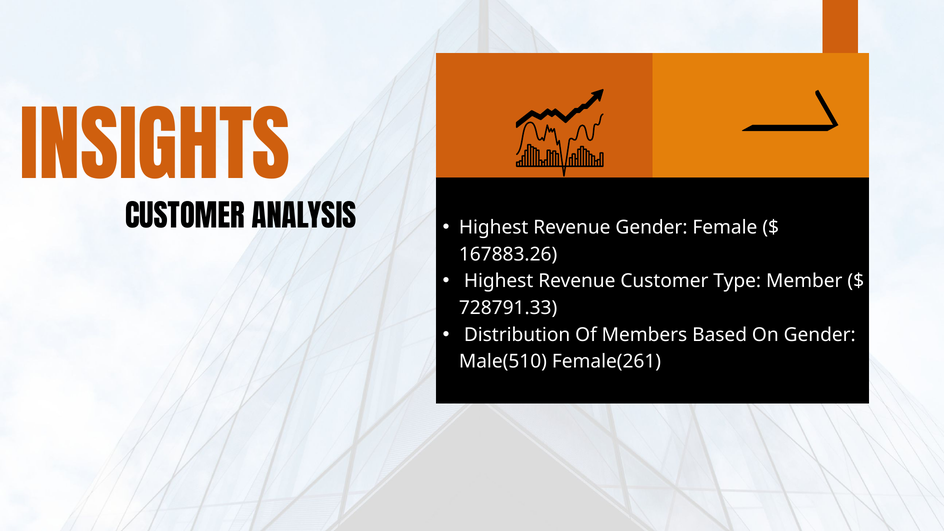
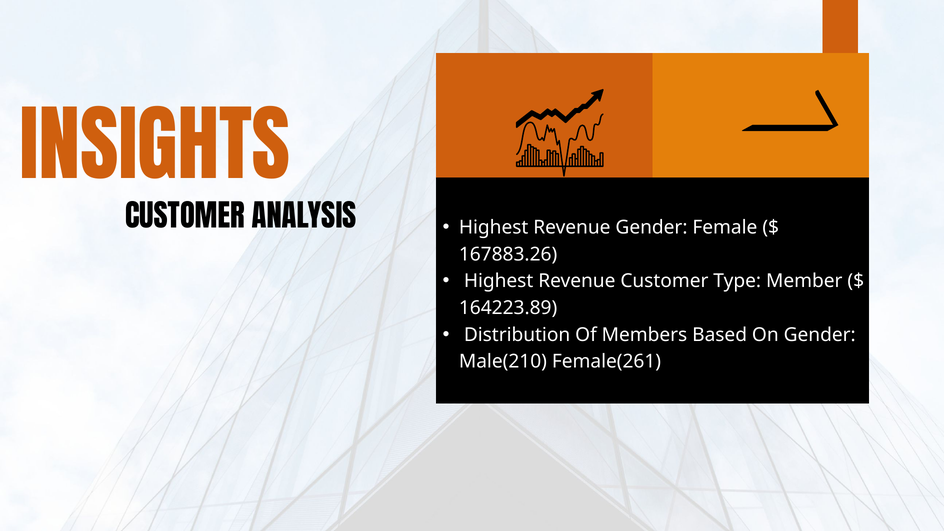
728791.33: 728791.33 -> 164223.89 (508, 308)
Male(510: Male(510 -> Male(210 (503, 362)
